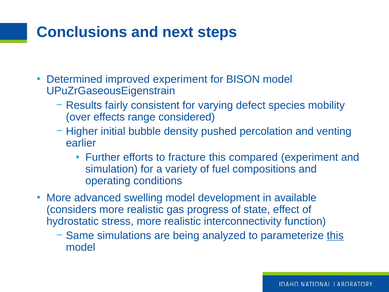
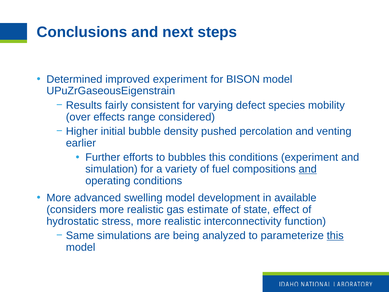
fracture: fracture -> bubbles (187, 157)
this compared: compared -> conditions (253, 157)
and underline: none -> present (308, 169)
progress: progress -> estimate (208, 209)
